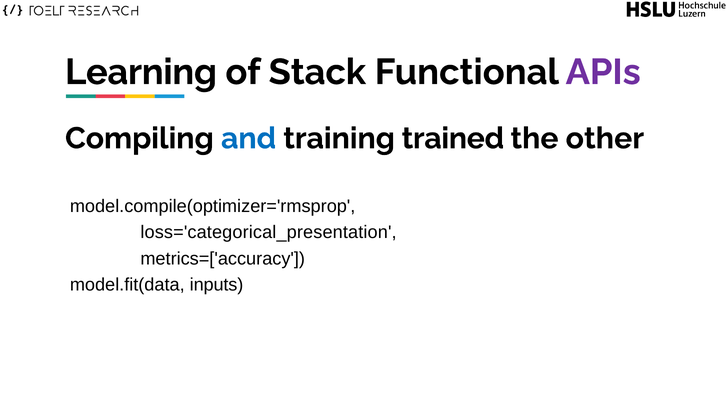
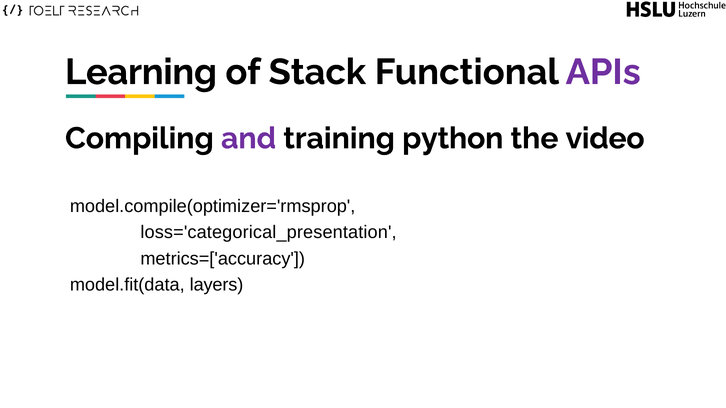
and colour: blue -> purple (249, 139)
trained: trained -> python (453, 139)
other: other -> video (605, 139)
inputs: inputs -> layers (217, 285)
